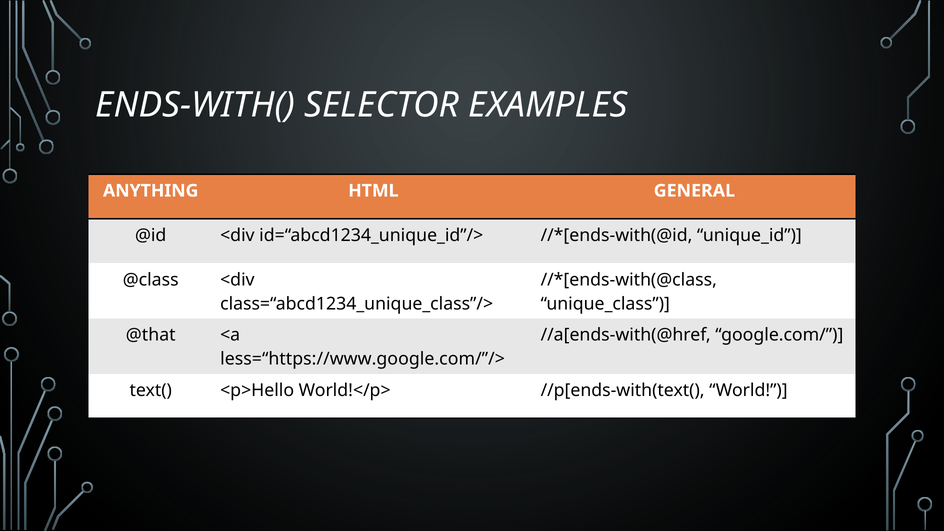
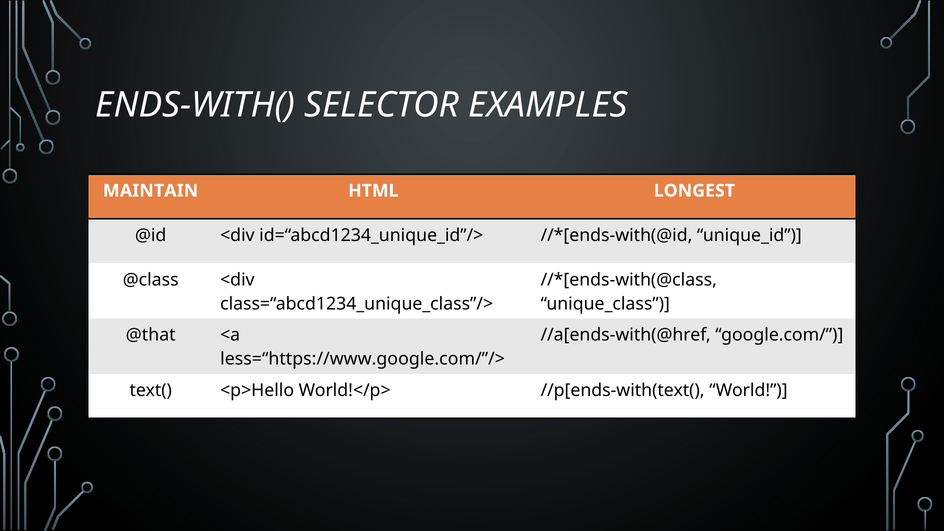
ANYTHING: ANYTHING -> MAINTAIN (151, 191)
GENERAL: GENERAL -> LONGEST (694, 191)
